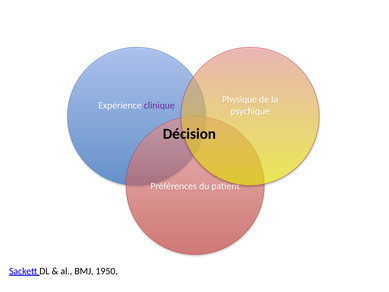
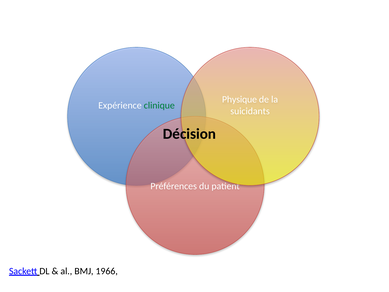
clinique colour: purple -> green (159, 105)
psychique: psychique -> suicidants (250, 111)
1950: 1950 -> 1966 (107, 271)
